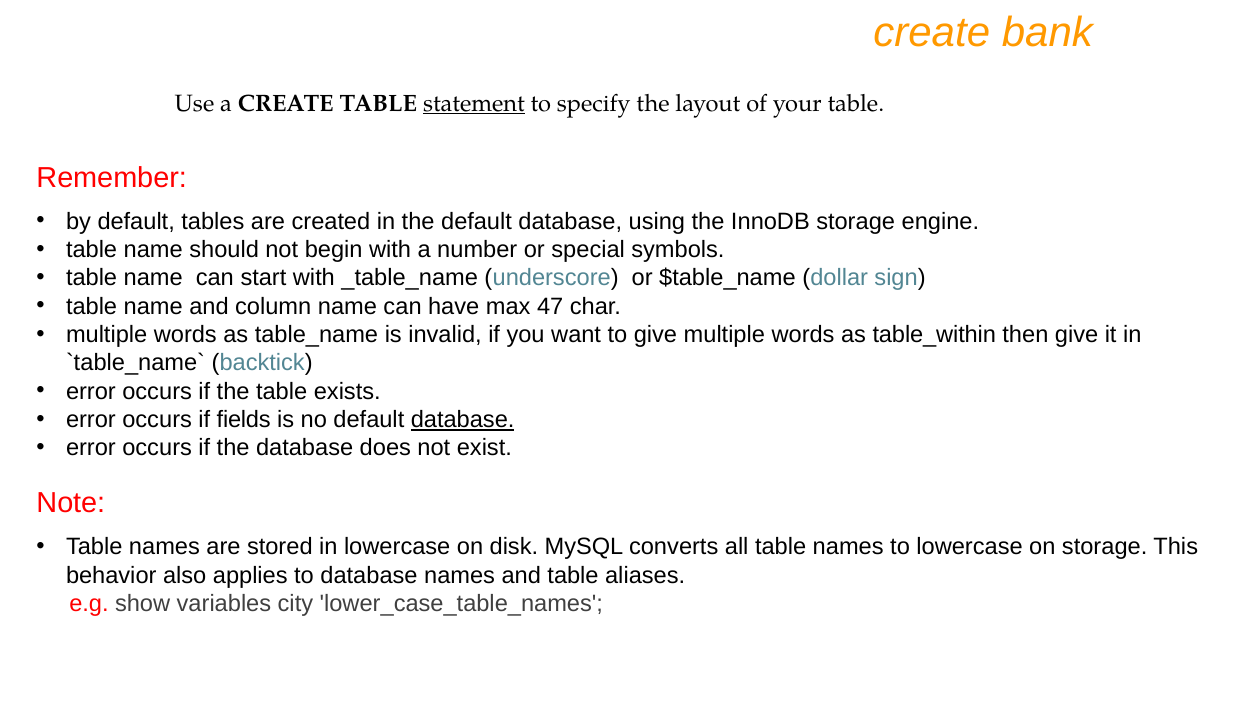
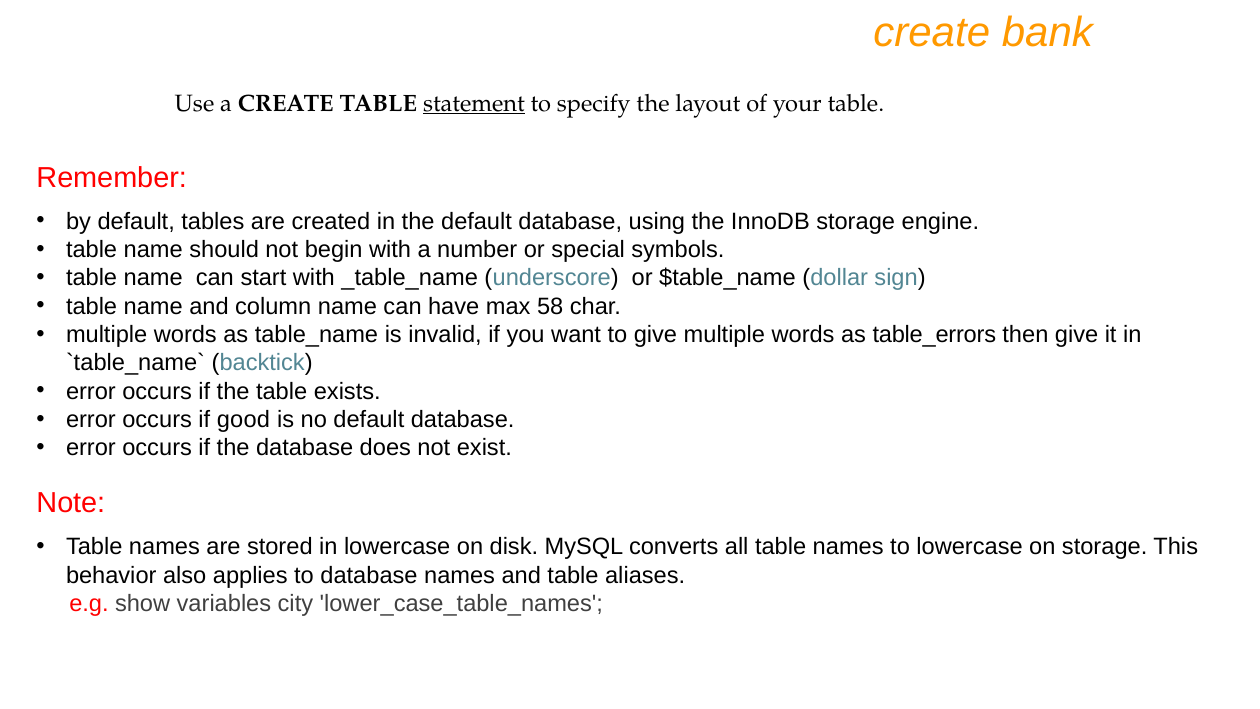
47: 47 -> 58 (550, 306)
table_within: table_within -> table_errors (934, 335)
fields: fields -> good (243, 420)
database underline: present -> none (463, 420)
